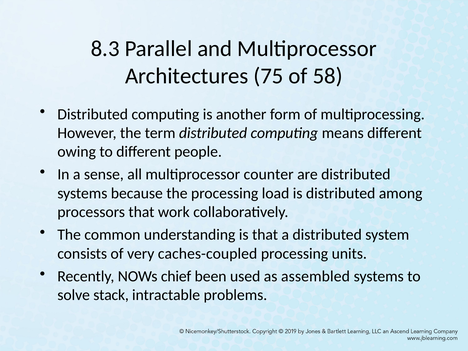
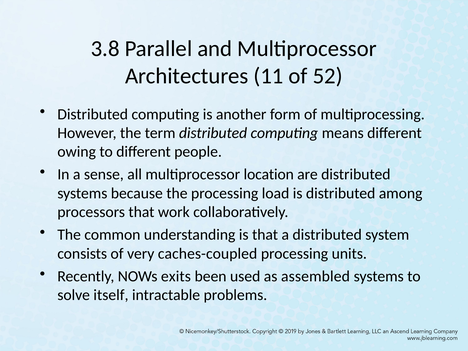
8.3: 8.3 -> 3.8 (105, 49)
75: 75 -> 11 (269, 76)
58: 58 -> 52 (328, 76)
counter: counter -> location (269, 175)
chief: chief -> exits (176, 276)
stack: stack -> itself (111, 295)
